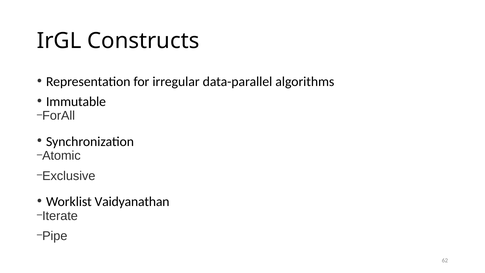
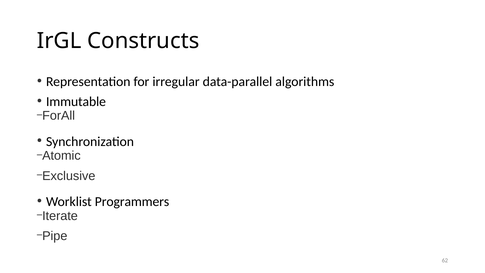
Vaidyanathan: Vaidyanathan -> Programmers (132, 202)
